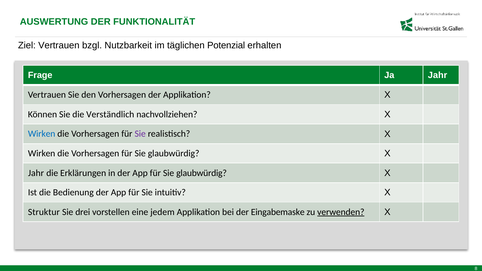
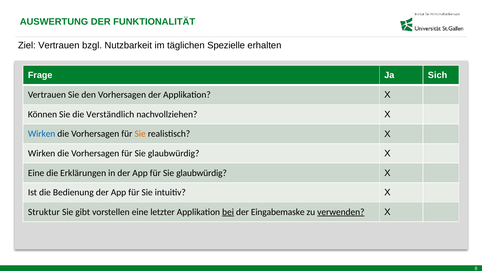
Potenzial: Potenzial -> Spezielle (226, 46)
Ja Jahr: Jahr -> Sich (438, 75)
Sie colour: purple -> orange (140, 134)
Jahr: Jahr -> Eine (36, 173)
drei: drei -> gibt (83, 212)
jedem: jedem -> letzter (163, 212)
bei underline: none -> present (228, 212)
